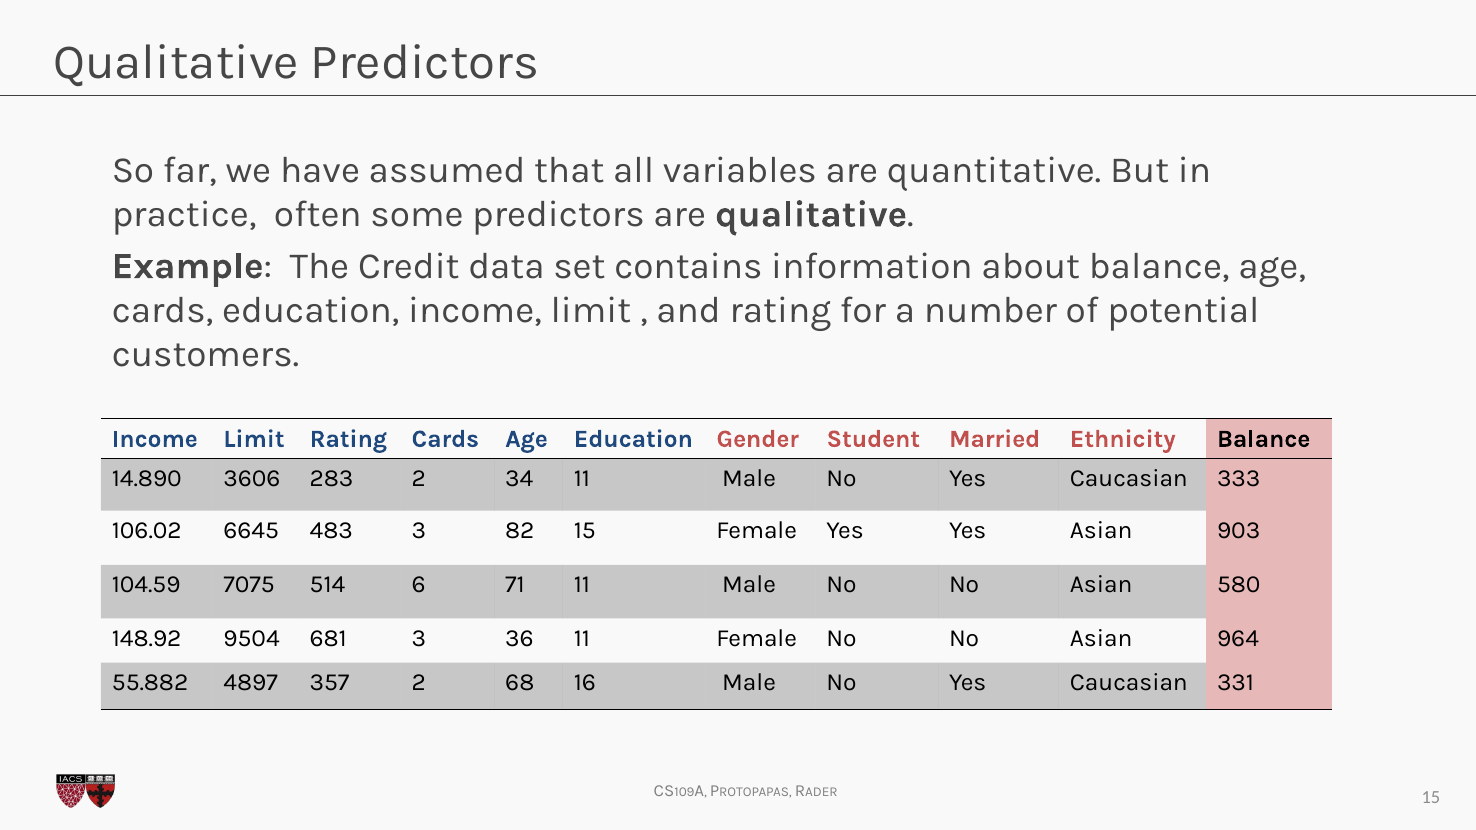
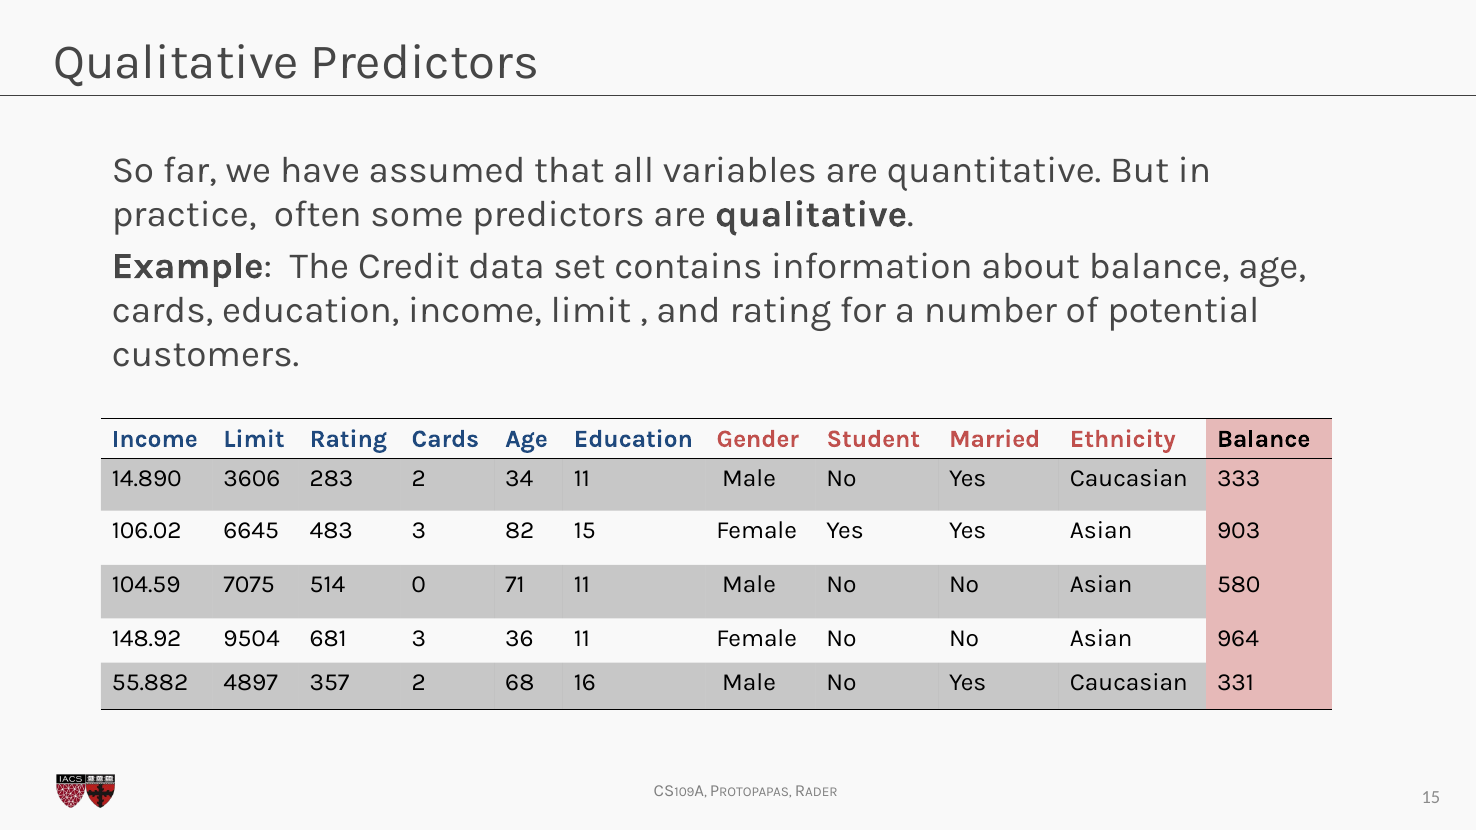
6: 6 -> 0 (419, 585)
